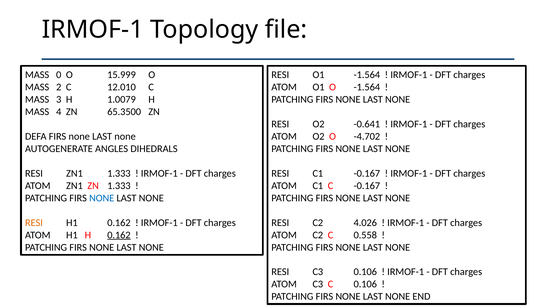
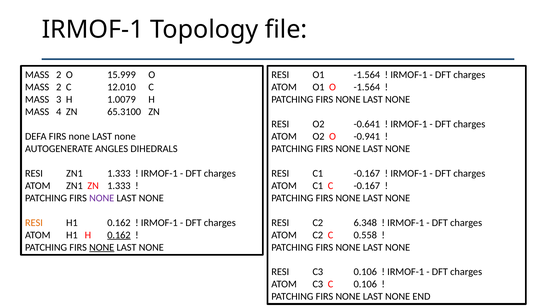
0: 0 -> 2 (59, 75)
65.3500: 65.3500 -> 65.3100 (124, 112)
-4.702: -4.702 -> -0.941 (367, 137)
NONE colour: blue -> purple (102, 198)
4.026: 4.026 -> 6.348 (365, 223)
NONE underline: none -> present (102, 247)
